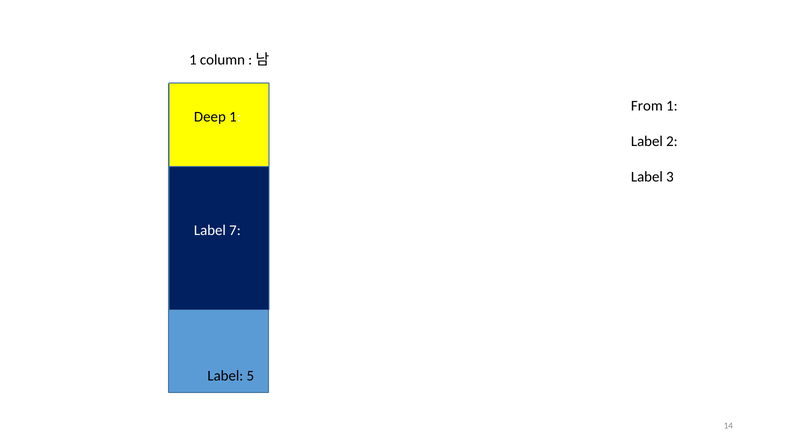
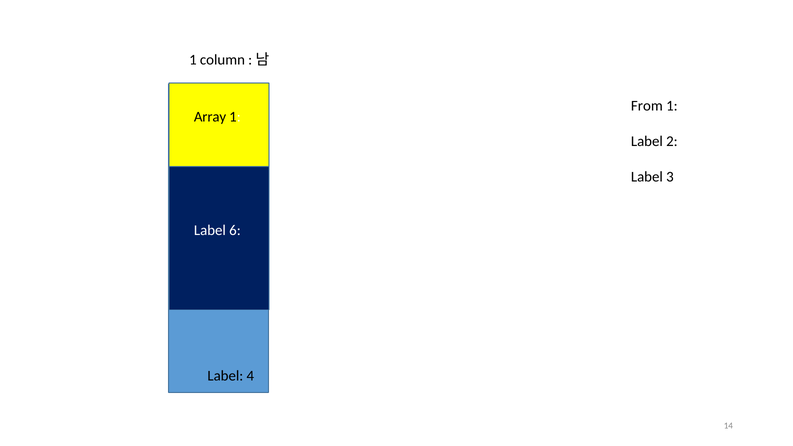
Deep: Deep -> Array (210, 117)
7: 7 -> 6 (235, 230)
5: 5 -> 4 (250, 376)
